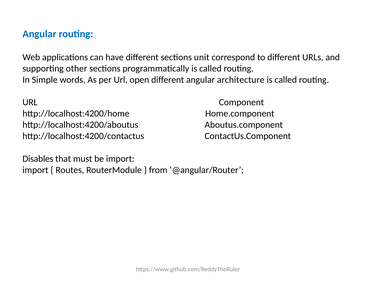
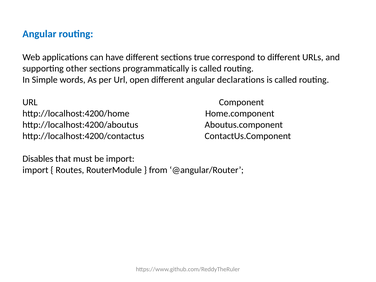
unit: unit -> true (202, 57)
architecture: architecture -> declarations (241, 80)
